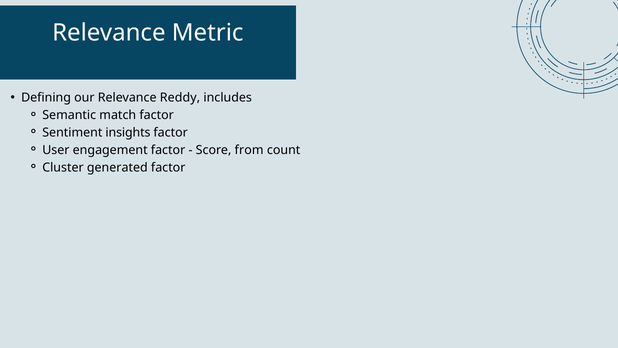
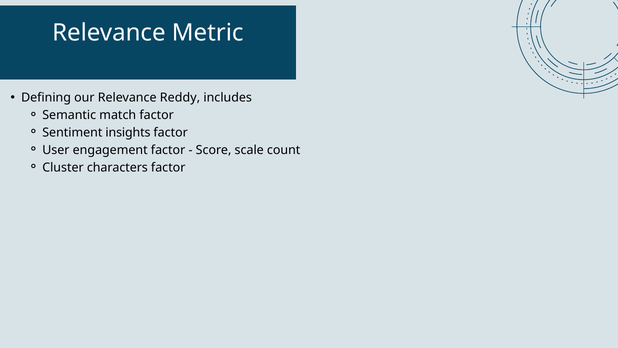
from: from -> scale (249, 150)
generated: generated -> characters (117, 167)
